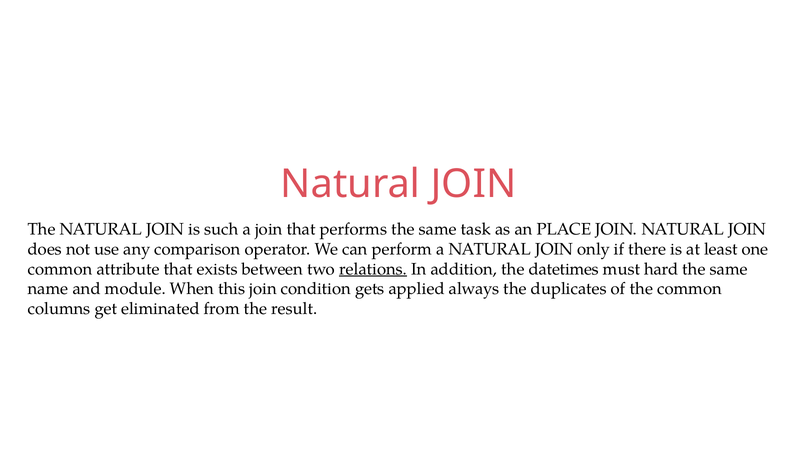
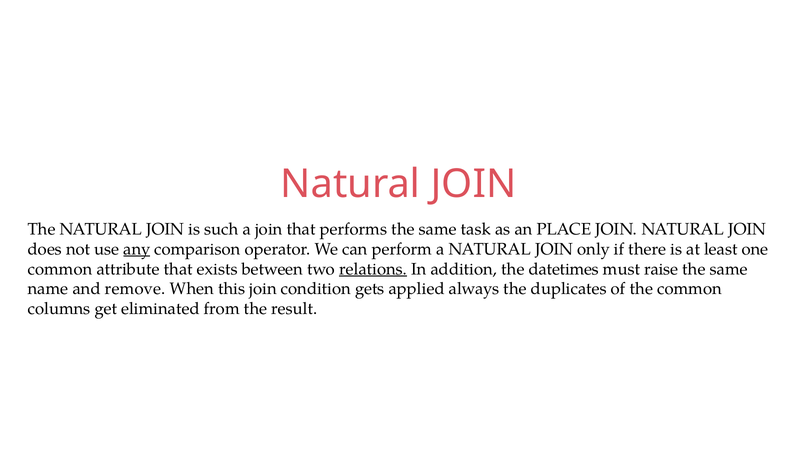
any underline: none -> present (137, 249)
hard: hard -> raise (661, 269)
module: module -> remove (135, 289)
